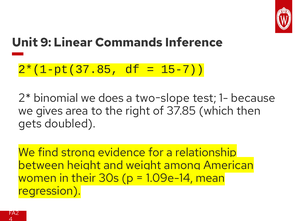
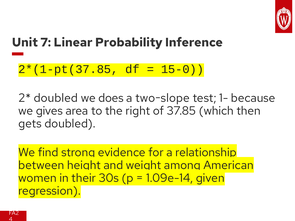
9: 9 -> 7 (46, 42)
Commands: Commands -> Probability (129, 42)
15-7: 15-7 -> 15-0 (182, 69)
binomial: binomial -> doubled (56, 98)
mean: mean -> given (210, 178)
